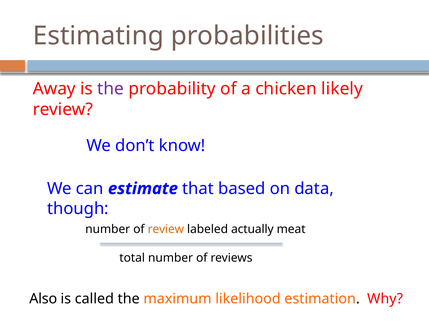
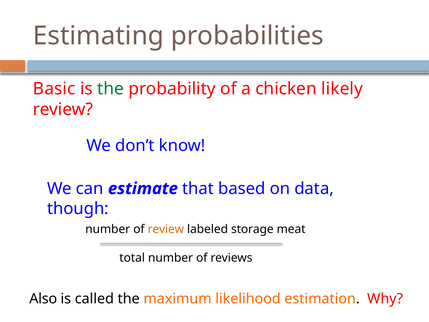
Away: Away -> Basic (54, 89)
the colour: purple -> green (111, 89)
actually: actually -> storage (252, 229)
